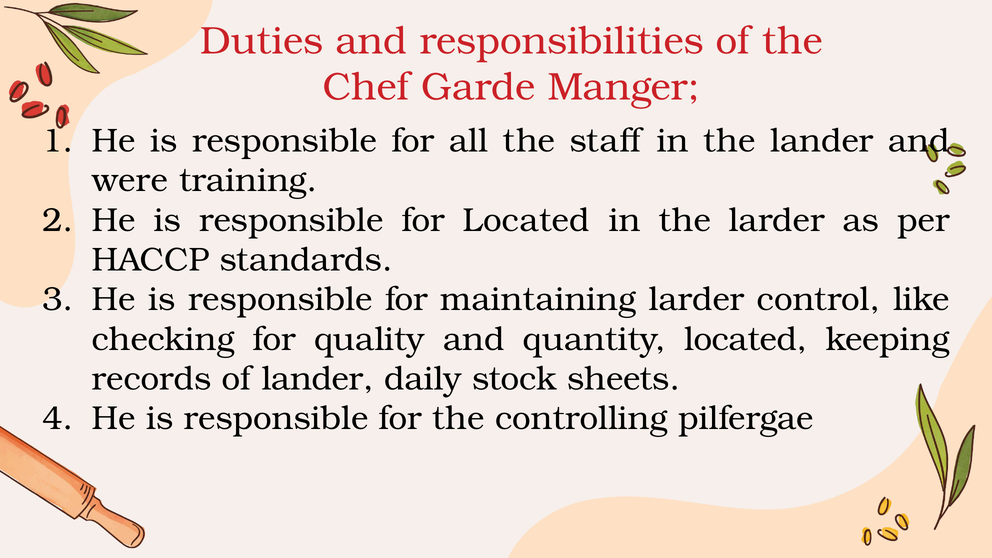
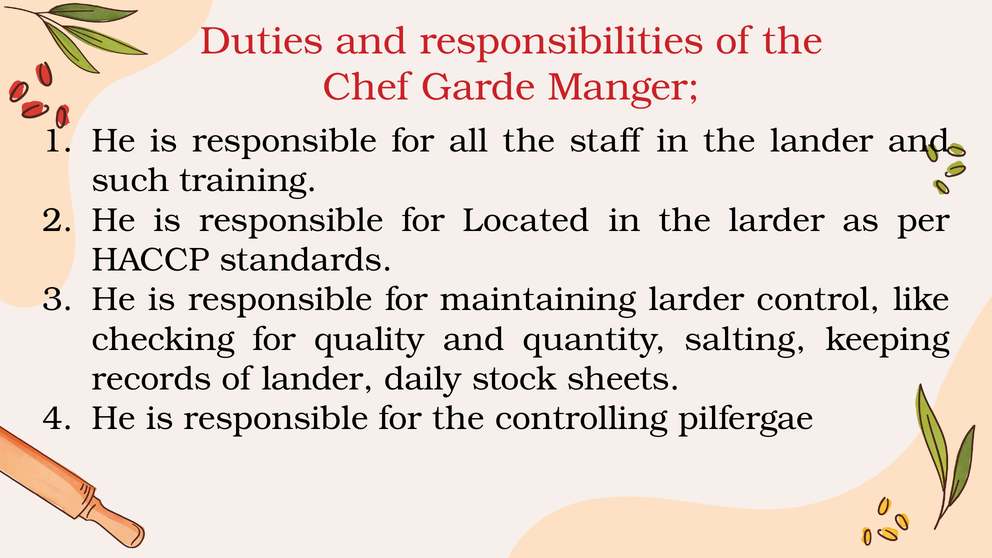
were: were -> such (130, 180)
quantity located: located -> salting (745, 339)
